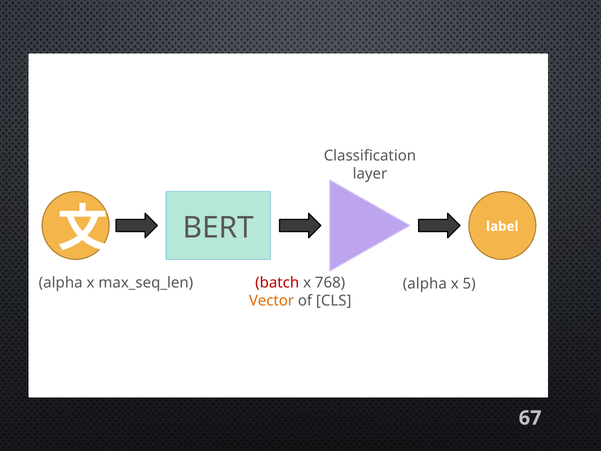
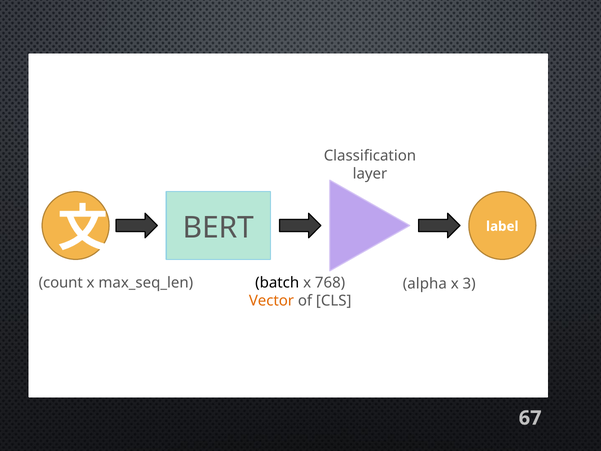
alpha: alpha -> count (61, 283)
batch colour: red -> black (277, 283)
5: 5 -> 3 (469, 284)
